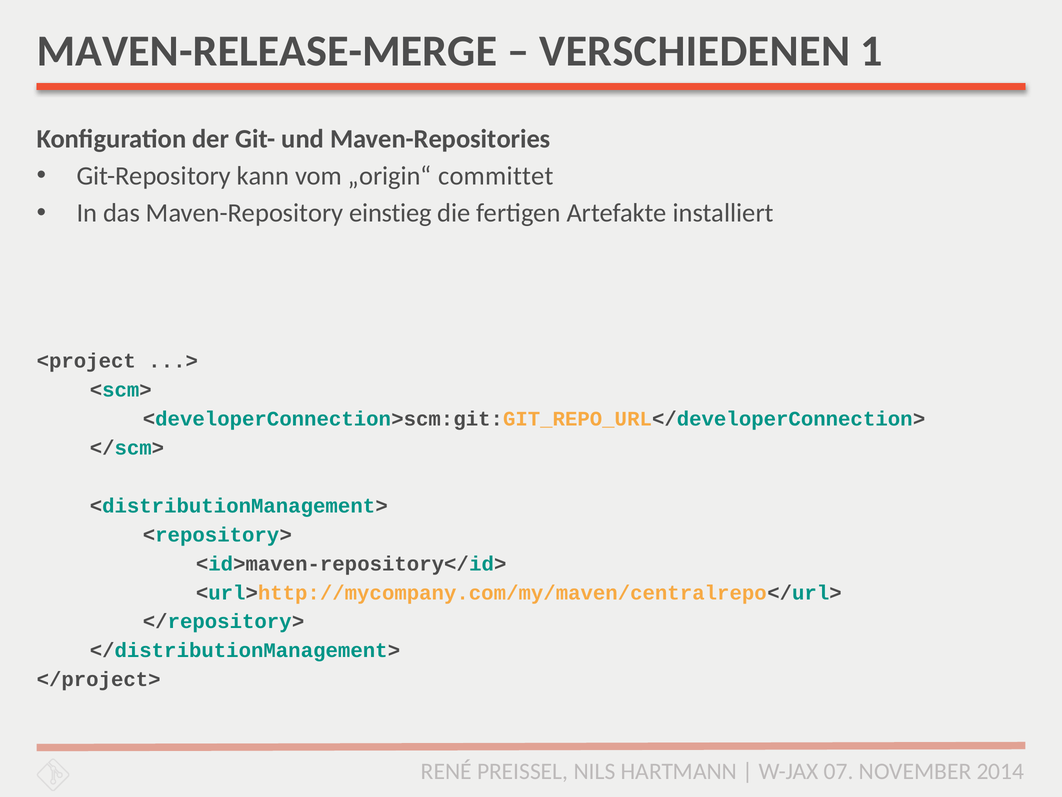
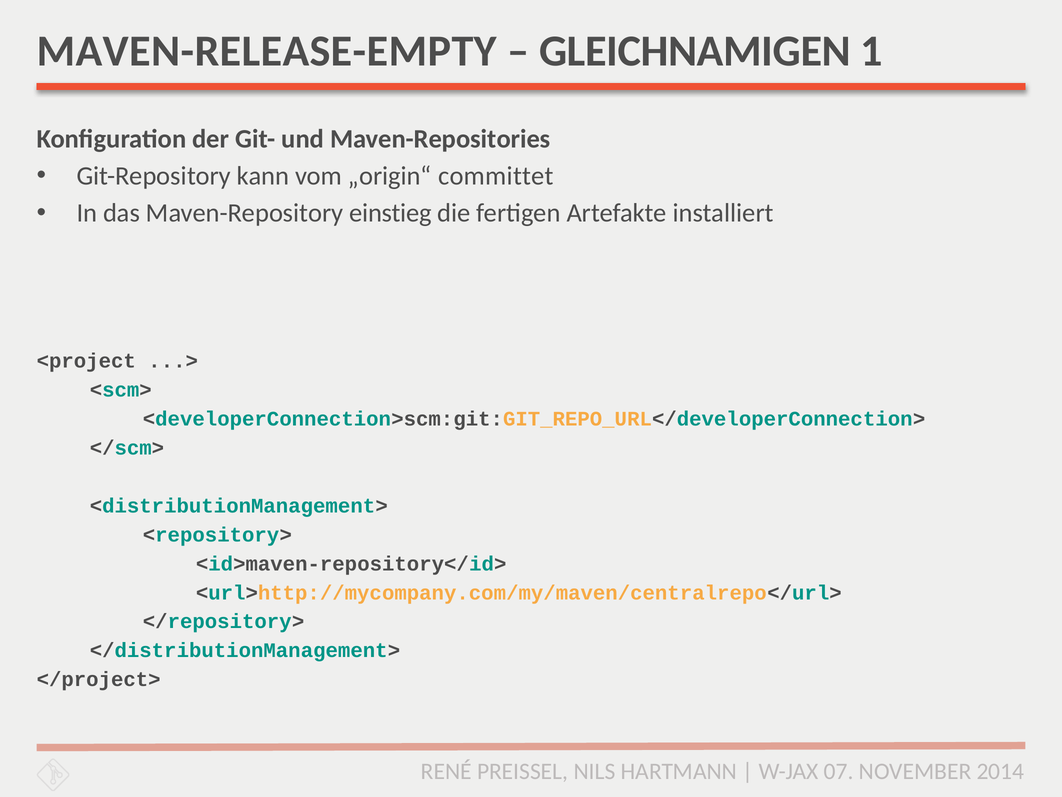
MAVEN-RELEASE-MERGE: MAVEN-RELEASE-MERGE -> MAVEN-RELEASE-EMPTY (267, 51)
VERSCHIEDENEN: VERSCHIEDENEN -> GLEICHNAMIGEN (695, 51)
